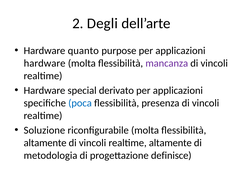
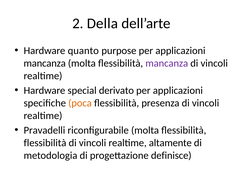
Degli: Degli -> Della (102, 24)
hardware: hardware -> mancanza (45, 63)
poca colour: blue -> orange (80, 103)
Soluzione: Soluzione -> Pravadelli (44, 130)
altamente: altamente -> flessibilità (45, 143)
